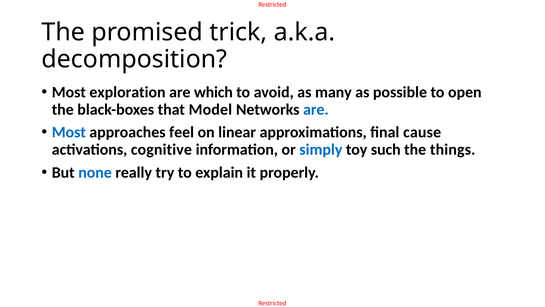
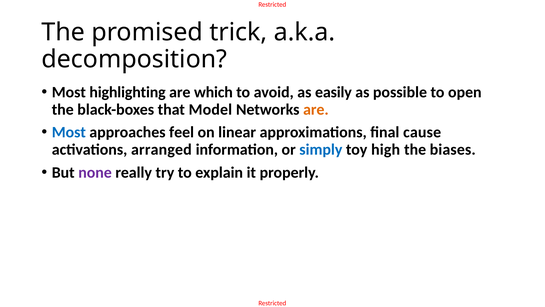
exploration: exploration -> highlighting (128, 92)
many: many -> easily (333, 92)
are colour: blue -> orange (316, 109)
cognitive: cognitive -> arranged (161, 149)
such: such -> high (386, 149)
things: things -> biases (453, 149)
none colour: blue -> purple (95, 172)
